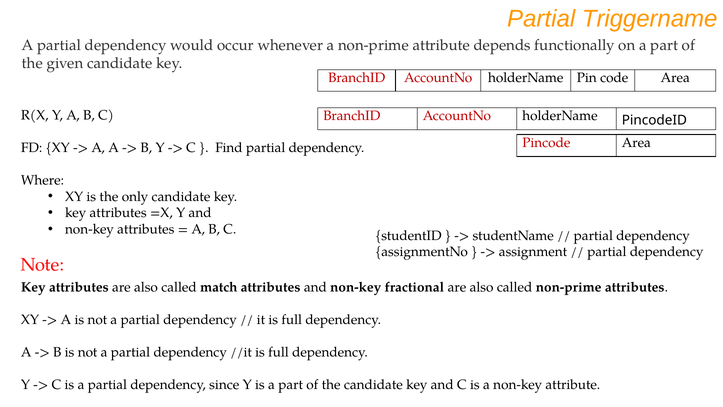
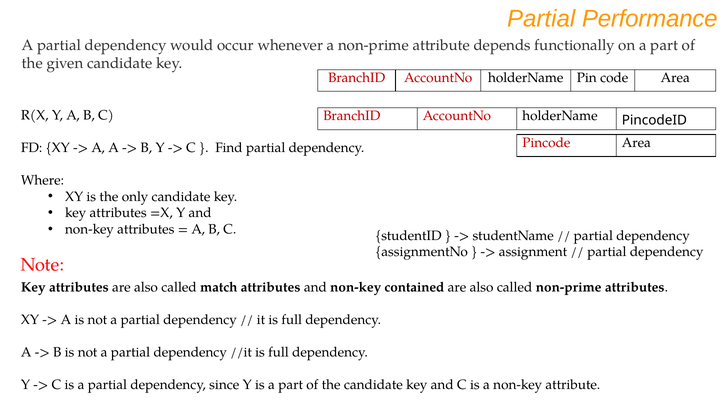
Triggername: Triggername -> Performance (650, 19)
fractional: fractional -> contained (414, 287)
